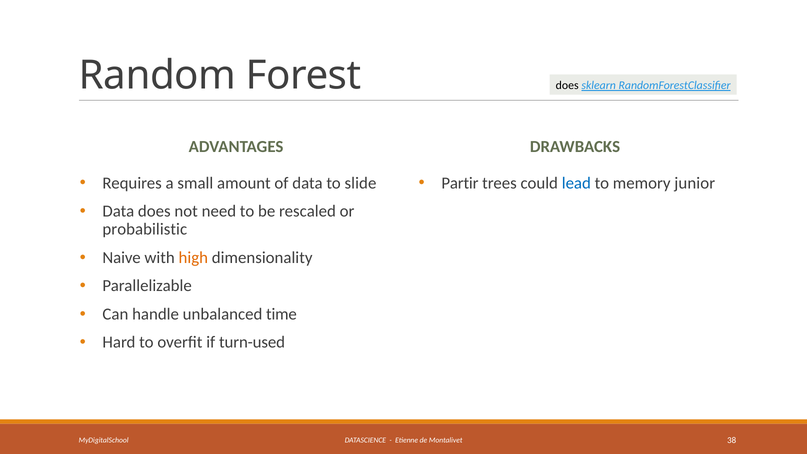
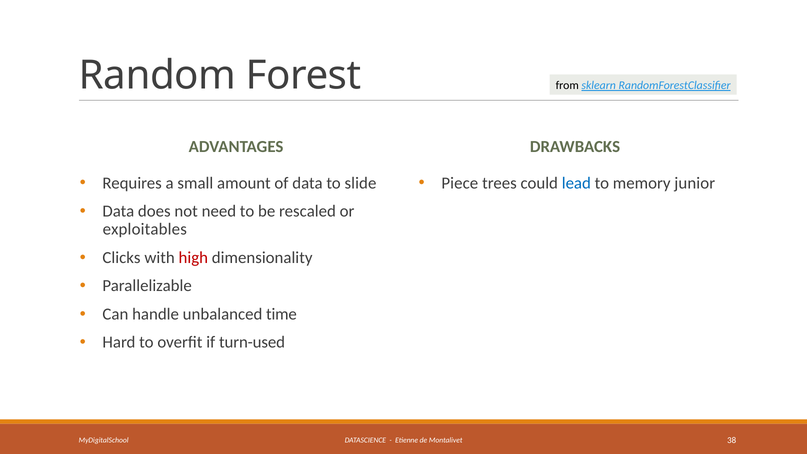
does: does -> from (567, 85)
Partir: Partir -> Piece (460, 183)
probabilistic: probabilistic -> exploitables (145, 229)
Naive: Naive -> Clicks (122, 258)
high colour: orange -> red (193, 258)
